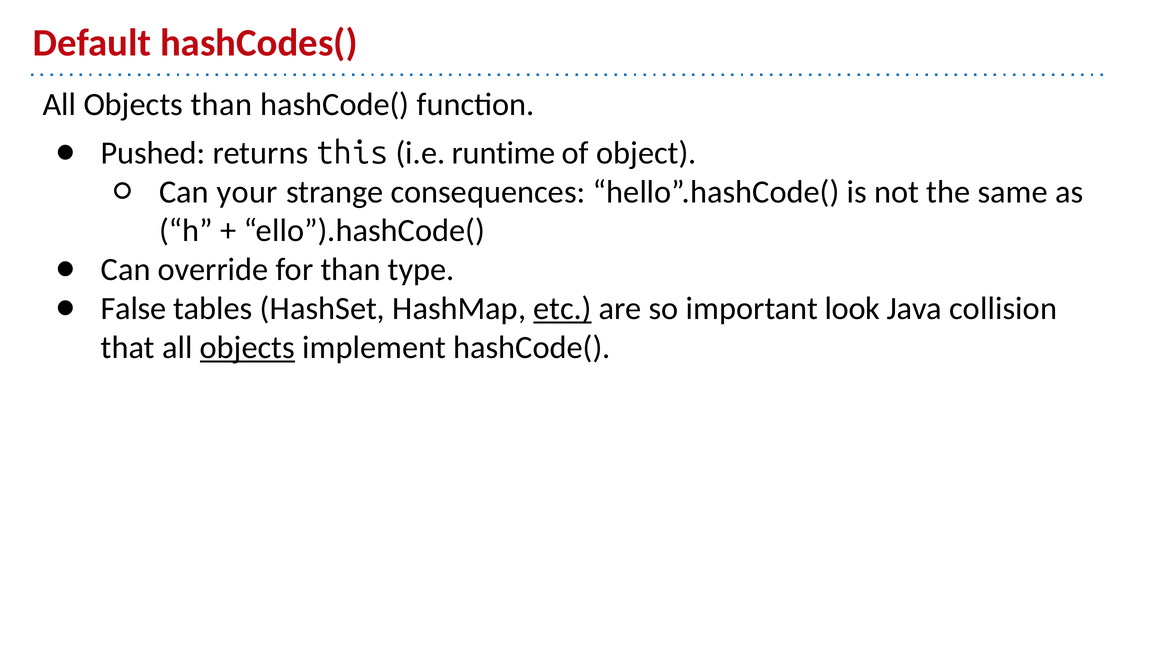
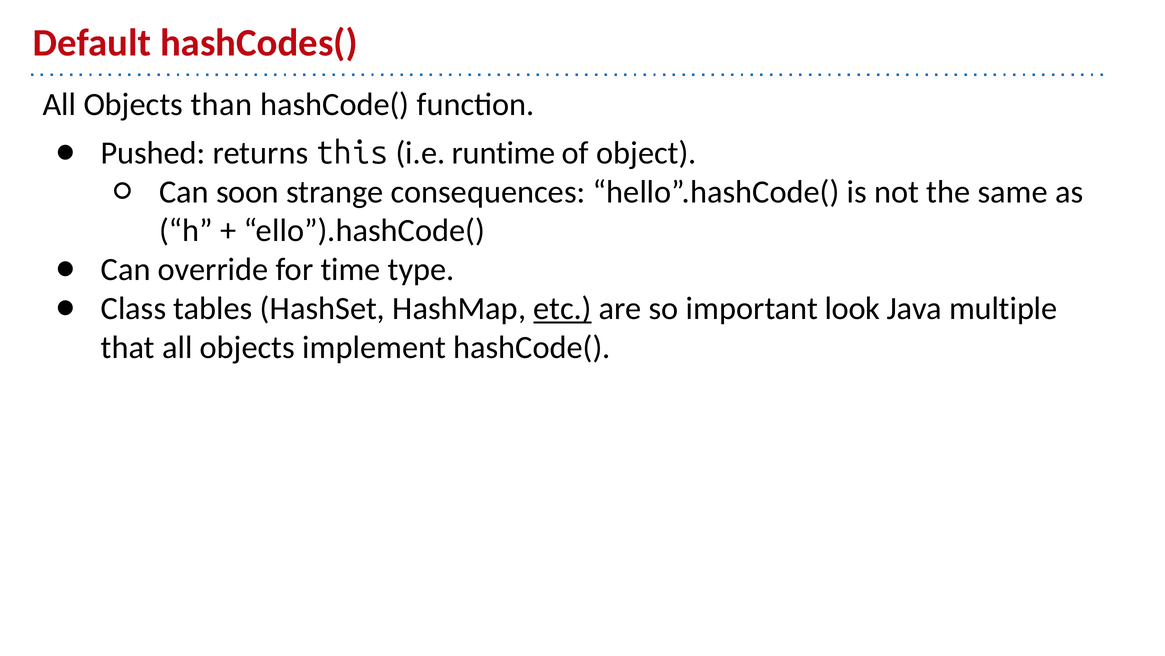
your: your -> soon (248, 192)
for than: than -> time (351, 269)
False: False -> Class (134, 308)
collision: collision -> multiple (1003, 308)
objects underline: present -> none (247, 347)
